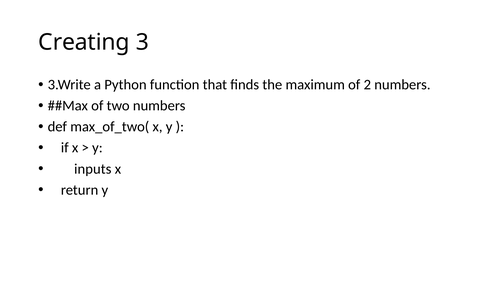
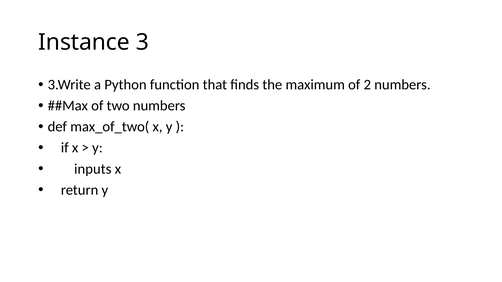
Creating: Creating -> Instance (84, 42)
